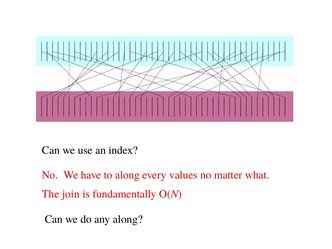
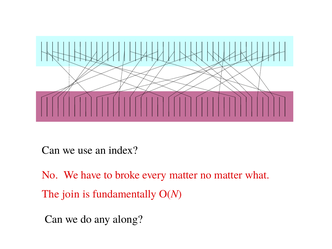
to along: along -> broke (127, 175)
every values: values -> matter (183, 175)
